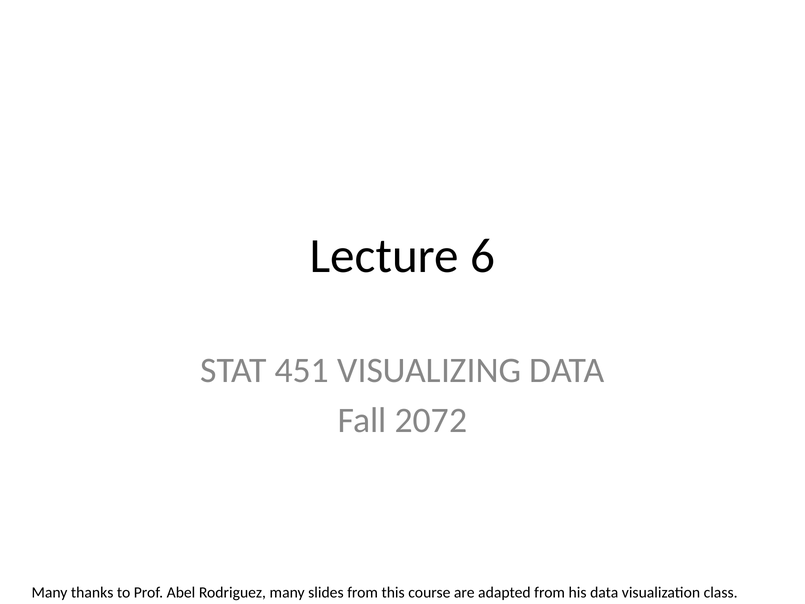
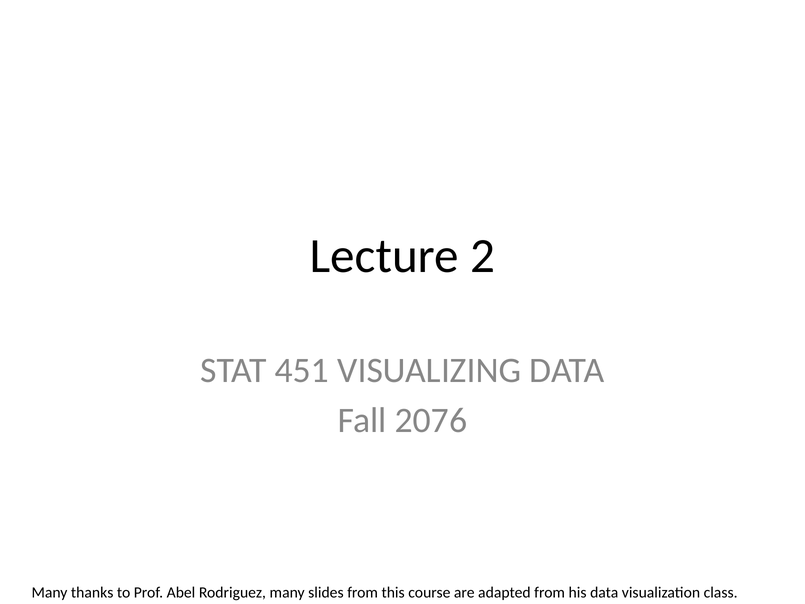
6: 6 -> 2 (483, 256)
2072: 2072 -> 2076 (431, 420)
